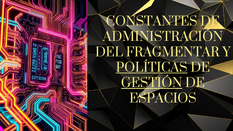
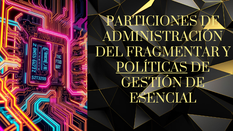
CONSTANTES: CONSTANTES -> PARTICIONES (152, 21)
GESTIÓN underline: present -> none (152, 83)
ESPACIOS: ESPACIOS -> ESENCIAL (163, 99)
